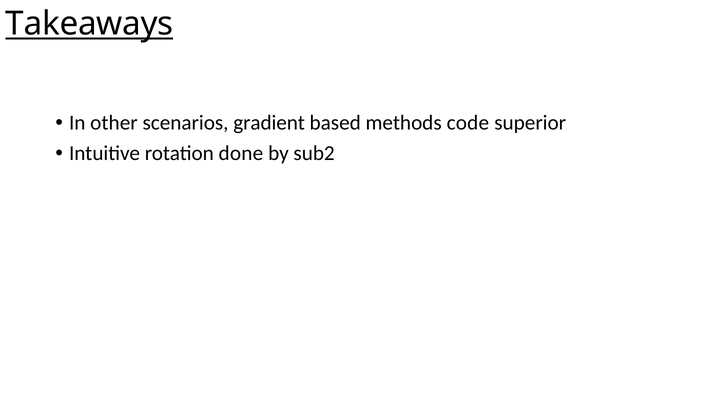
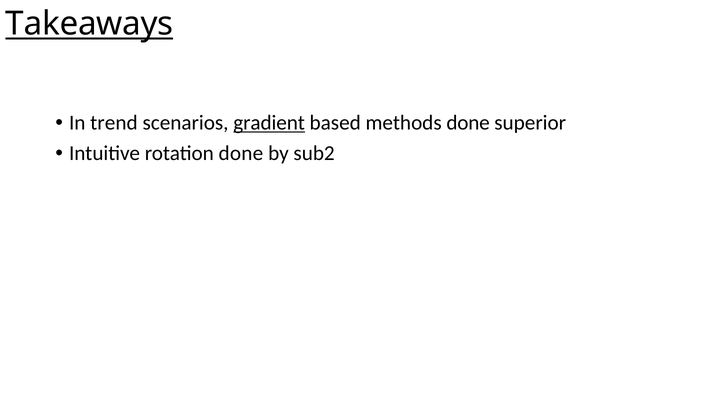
other: other -> trend (114, 123)
gradient underline: none -> present (269, 123)
methods code: code -> done (468, 123)
